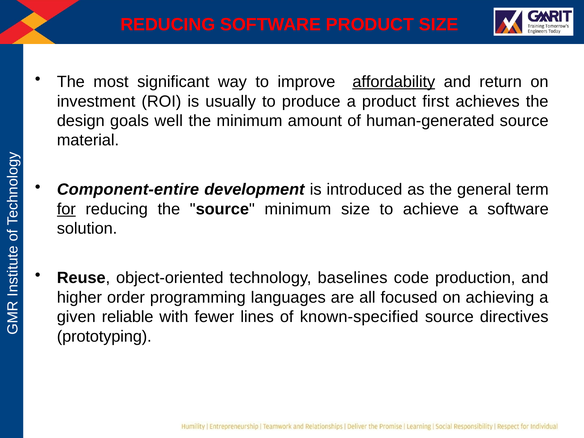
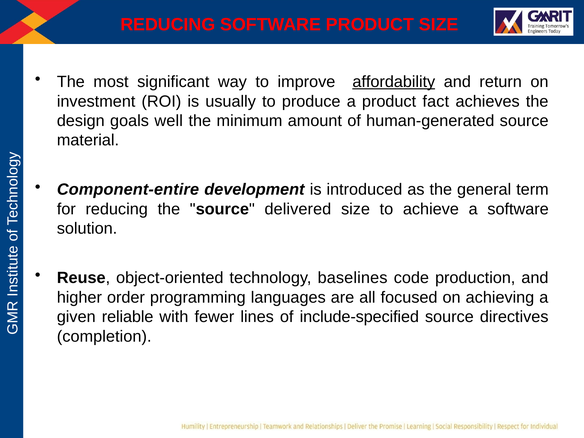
first: first -> fact (436, 101)
for underline: present -> none (66, 209)
source minimum: minimum -> delivered (298, 209)
known-specified: known-specified -> include-specified (359, 317)
prototyping: prototyping -> completion (104, 336)
